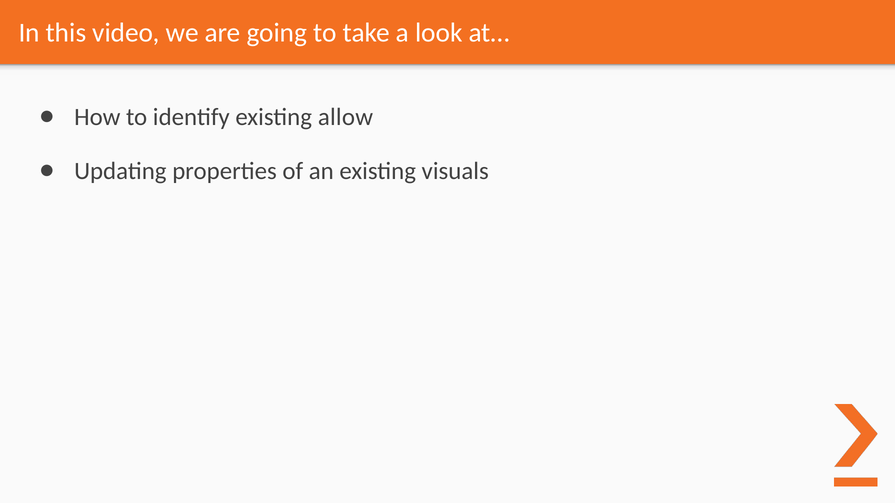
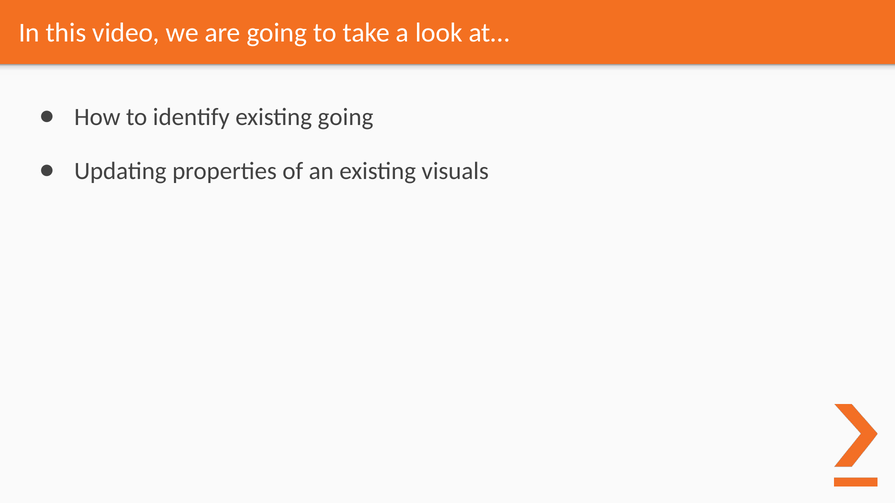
existing allow: allow -> going (346, 117)
